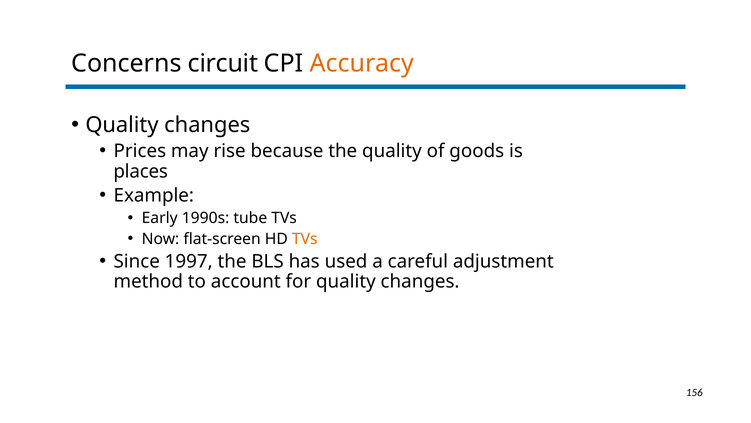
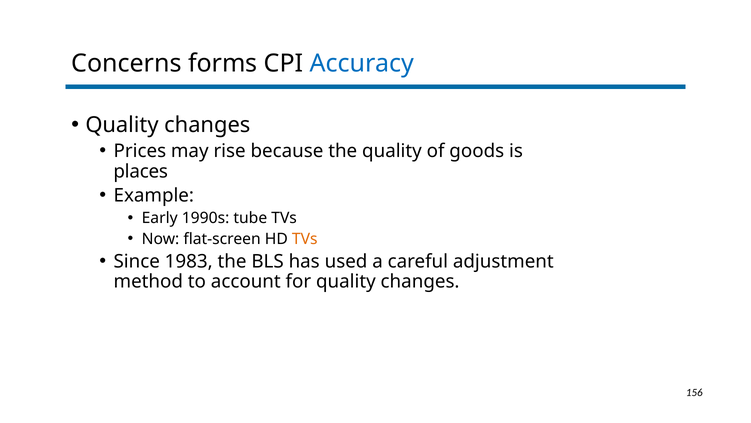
circuit: circuit -> forms (223, 63)
Accuracy colour: orange -> blue (362, 63)
1997: 1997 -> 1983 (189, 261)
